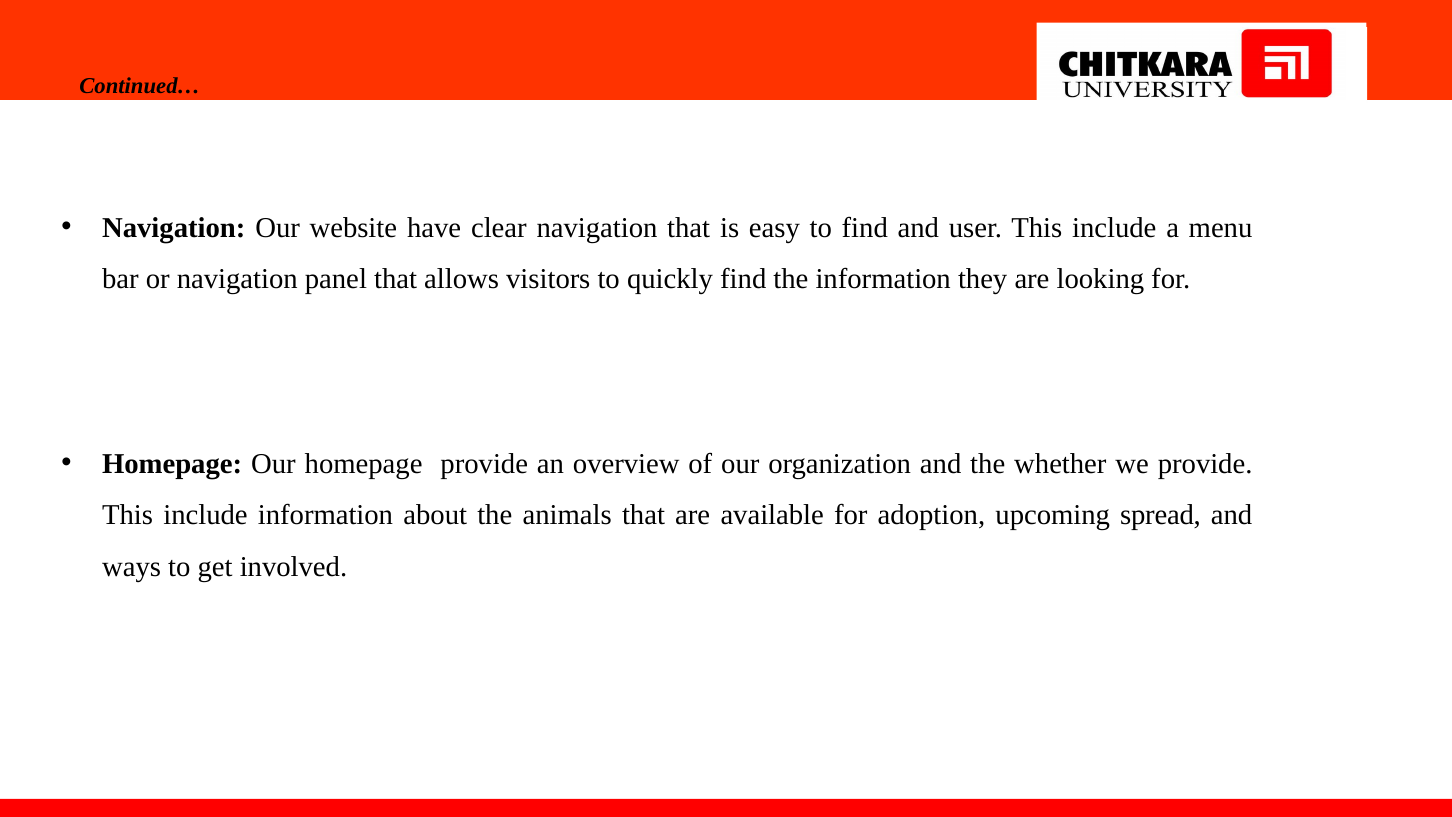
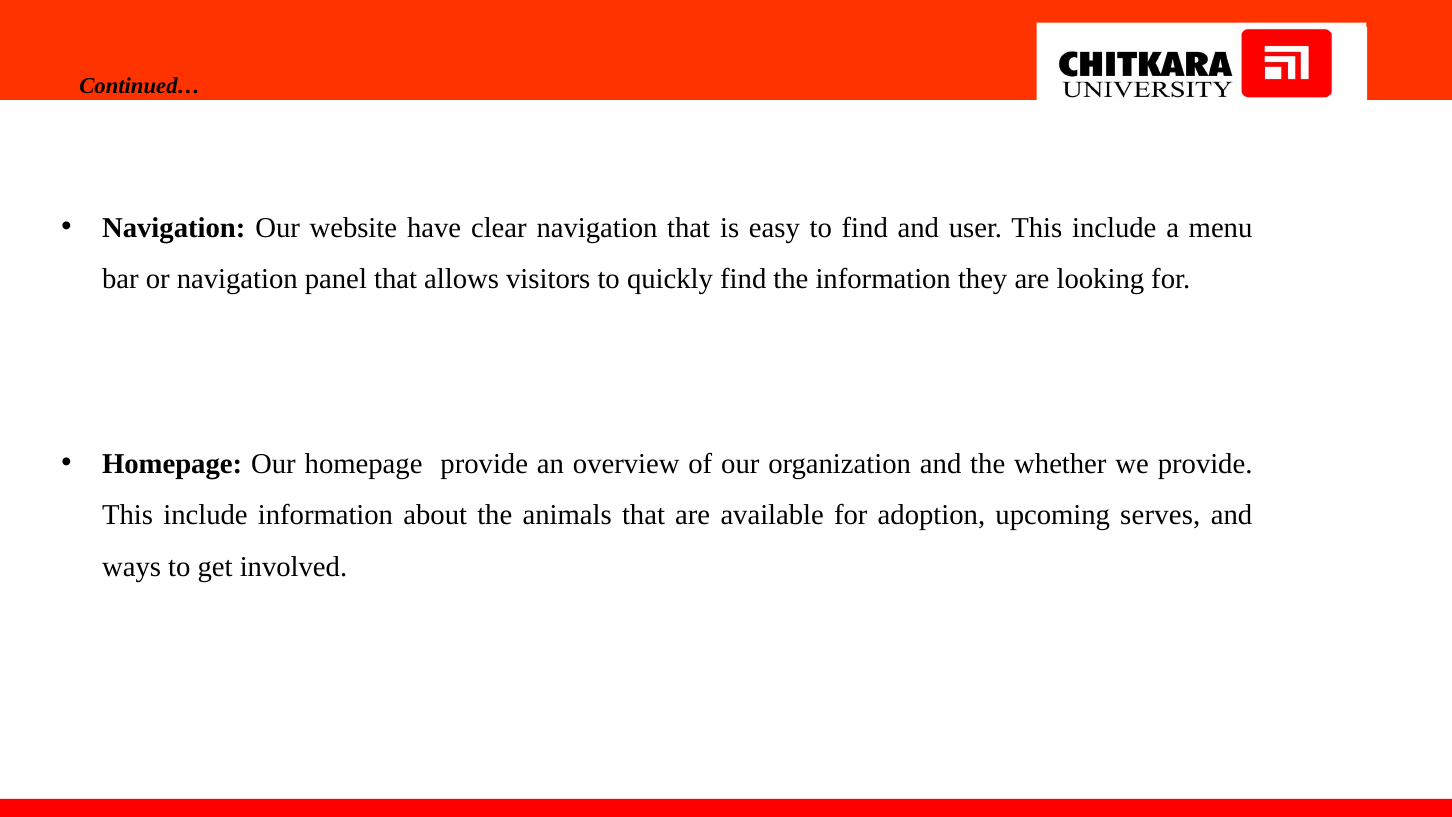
spread: spread -> serves (1160, 515)
